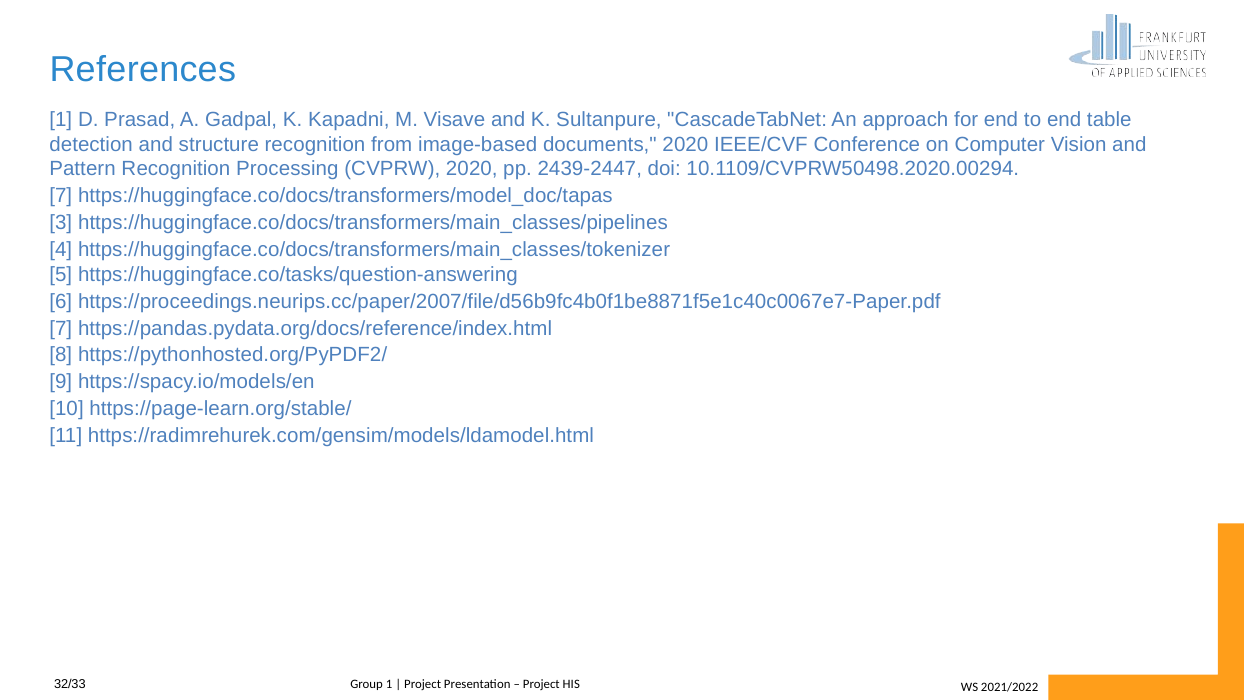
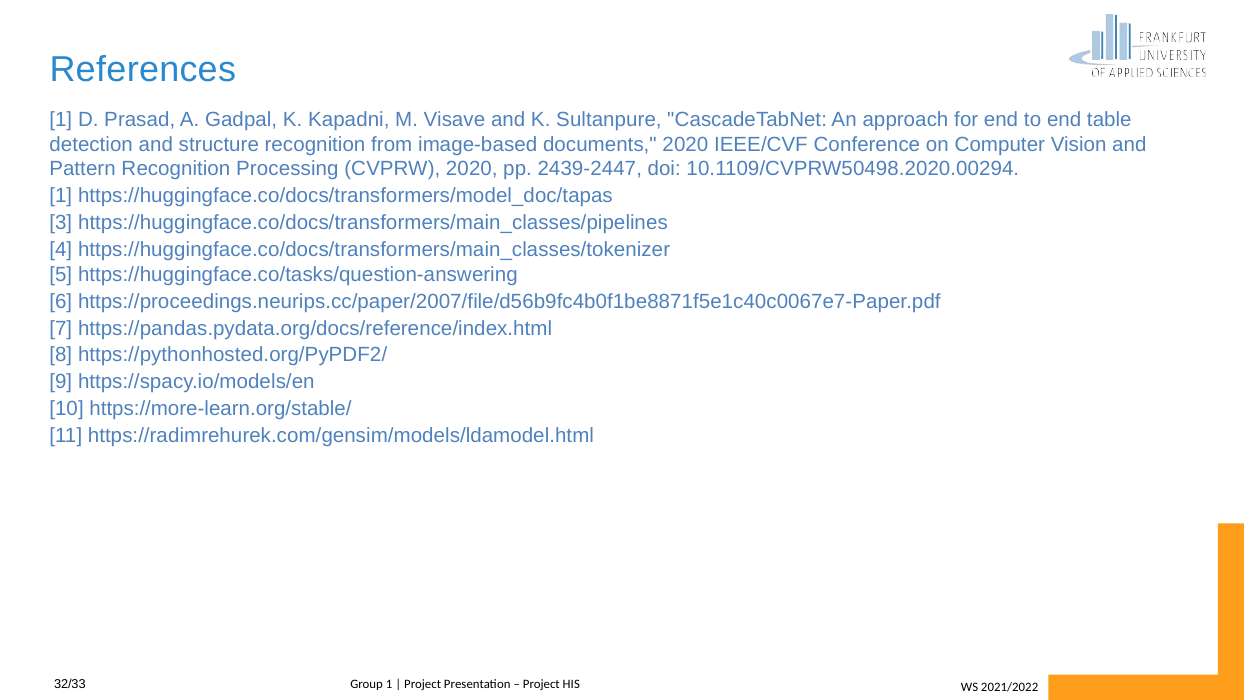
7: 7 -> 1 (61, 196)
https://page-learn.org/stable/: https://page-learn.org/stable/ -> https://more-learn.org/stable/ (220, 409)
